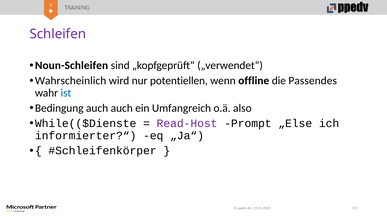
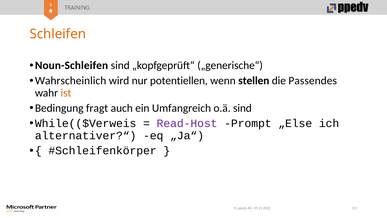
Schleifen colour: purple -> orange (58, 34)
„verwendet“: „verwendet“ -> „generische“ (230, 65)
offline: offline -> stellen (254, 81)
ist colour: blue -> orange (66, 93)
Bedingung auch: auch -> fragt (97, 108)
o.ä also: also -> sind (242, 108)
While(($Dienste: While(($Dienste -> While(($Verweis (86, 123)
informierter?“: informierter?“ -> alternativer?“ (86, 135)
